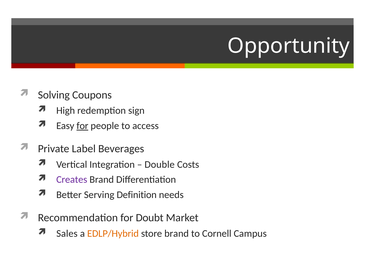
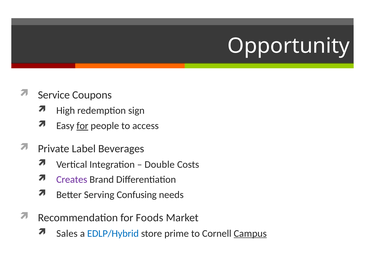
Solving: Solving -> Service (54, 95)
Definition: Definition -> Confusing (137, 195)
Doubt: Doubt -> Foods (150, 218)
EDLP/Hybrid colour: orange -> blue (113, 234)
store brand: brand -> prime (177, 234)
Campus underline: none -> present (250, 234)
